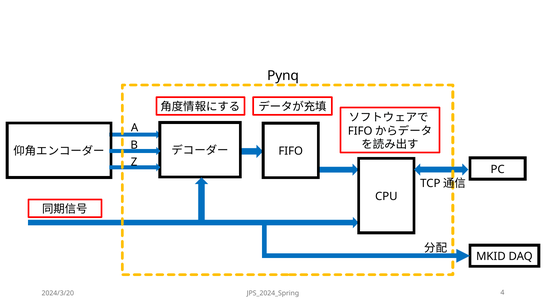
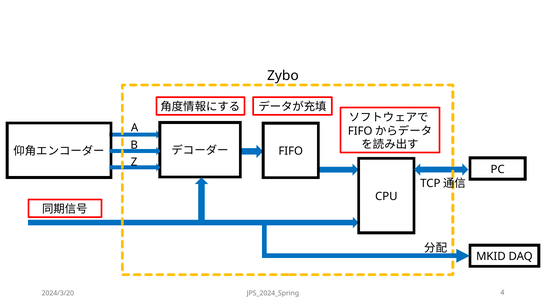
Pynq: Pynq -> Zybo (283, 76)
